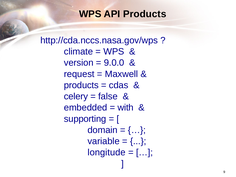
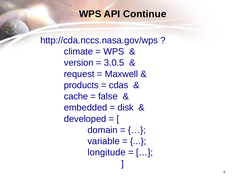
API Products: Products -> Continue (145, 14)
9.0.0: 9.0.0 -> 3.0.5 (114, 63)
celery: celery -> cache (76, 96)
with: with -> disk (126, 108)
supporting: supporting -> developed (85, 119)
